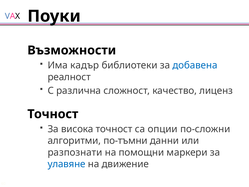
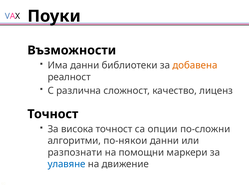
Има кадър: кадър -> данни (85, 65)
добавена colour: blue -> orange (195, 65)
по-тъмни: по-тъмни -> по-някои (125, 141)
